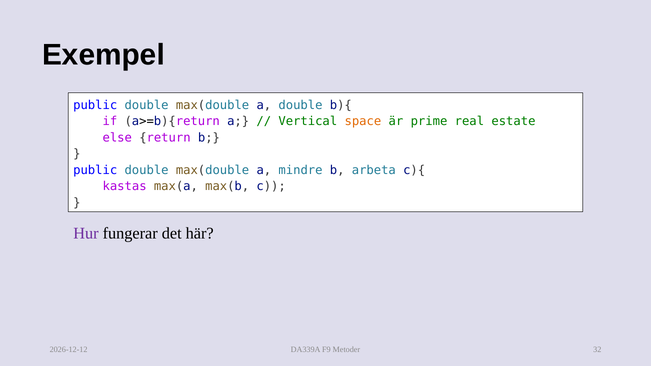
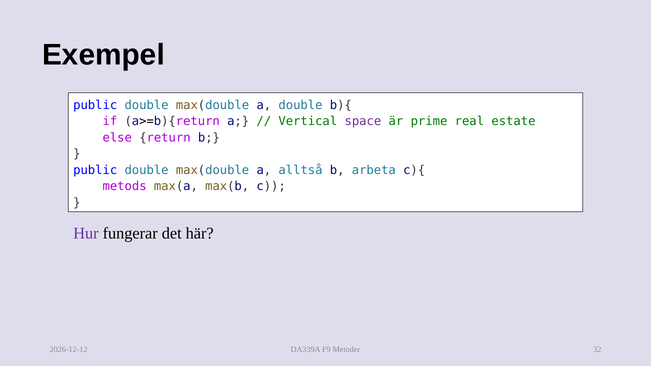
space colour: orange -> purple (363, 121)
mindre: mindre -> alltså (301, 170)
kastas: kastas -> metods (125, 187)
